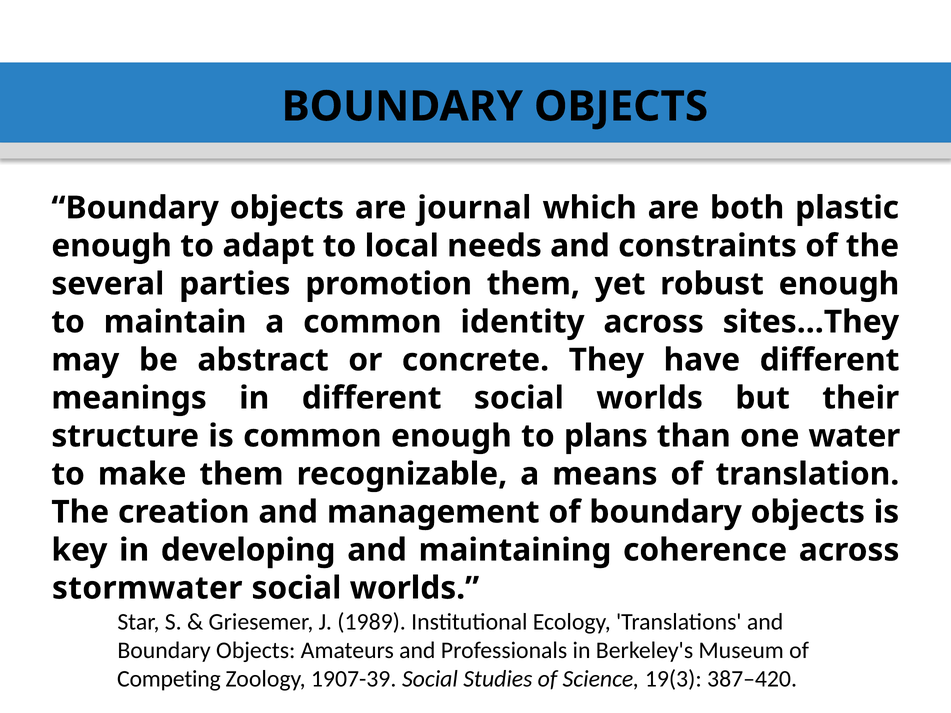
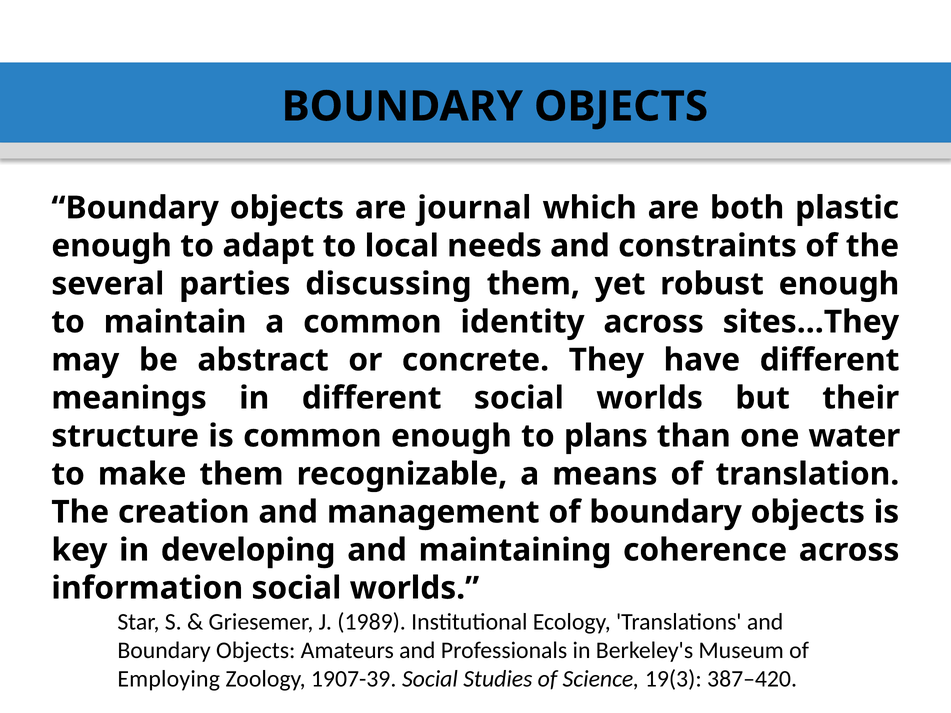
promotion: promotion -> discussing (388, 284)
stormwater: stormwater -> information (147, 588)
Competing: Competing -> Employing (169, 679)
